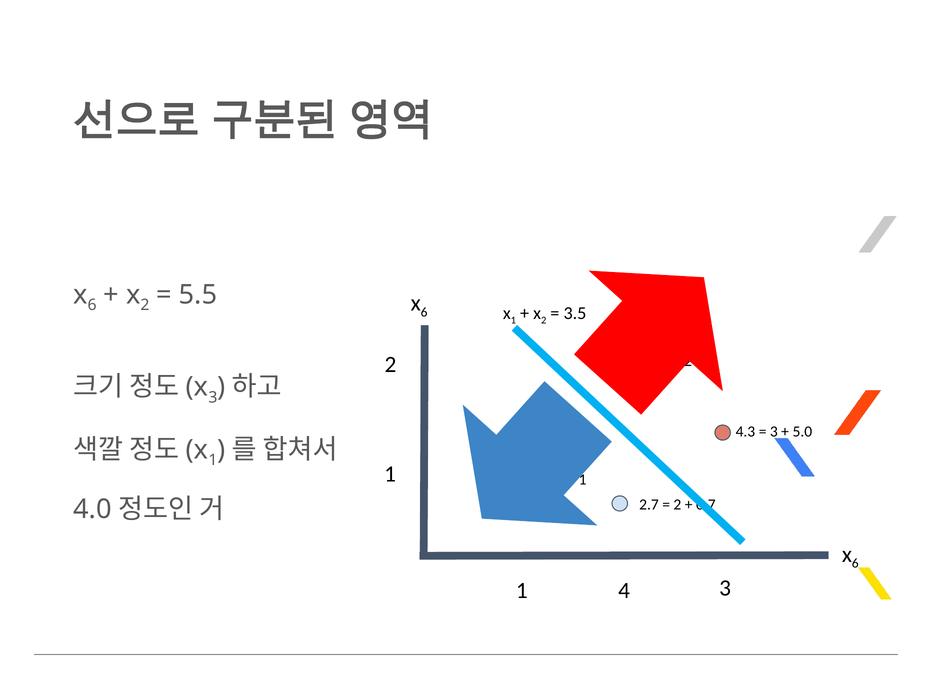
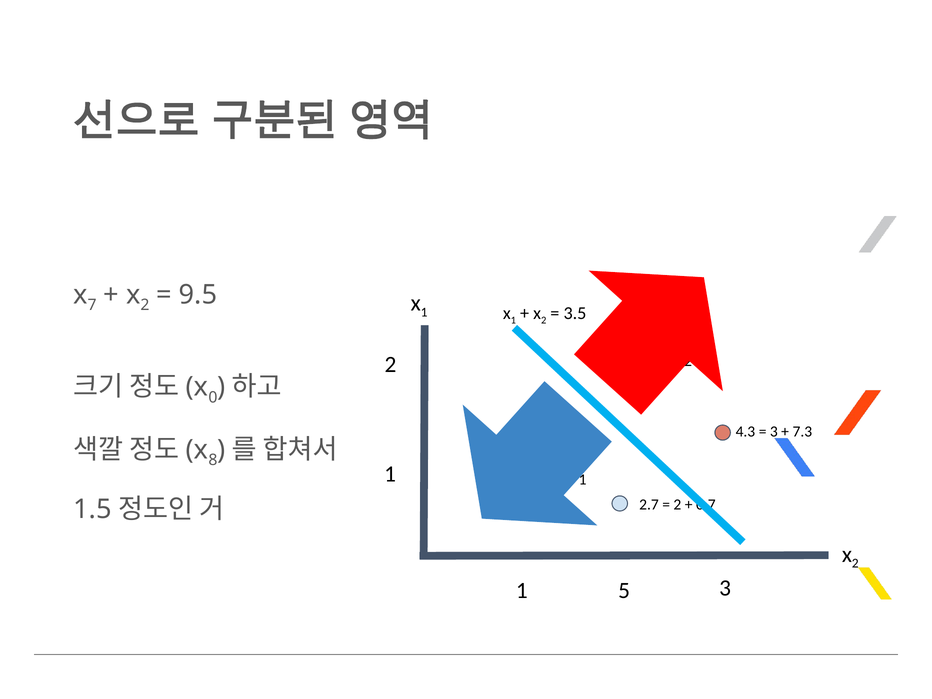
6: 6 -> 7 (92, 305)
5.5: 5.5 -> 9.5 (198, 295)
6: 6 -> 1 (424, 312)
3: 3 -> 0 (213, 397)
5.0: 5.0 -> 7.3 (802, 432)
1: 1 -> 8 (213, 460)
4.0: 4.0 -> 1.5 (93, 509)
6: 6 -> 2 (855, 563)
1 4: 4 -> 5 (624, 590)
